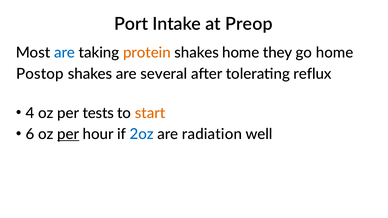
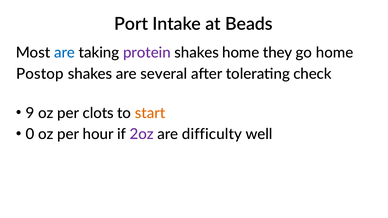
Preop: Preop -> Beads (249, 24)
protein colour: orange -> purple (147, 53)
reflux: reflux -> check (312, 74)
4: 4 -> 9 (30, 113)
tests: tests -> clots (98, 113)
6: 6 -> 0 (30, 134)
per underline: present -> none (68, 134)
2oz colour: blue -> purple (142, 134)
radiation: radiation -> difficulty (212, 134)
